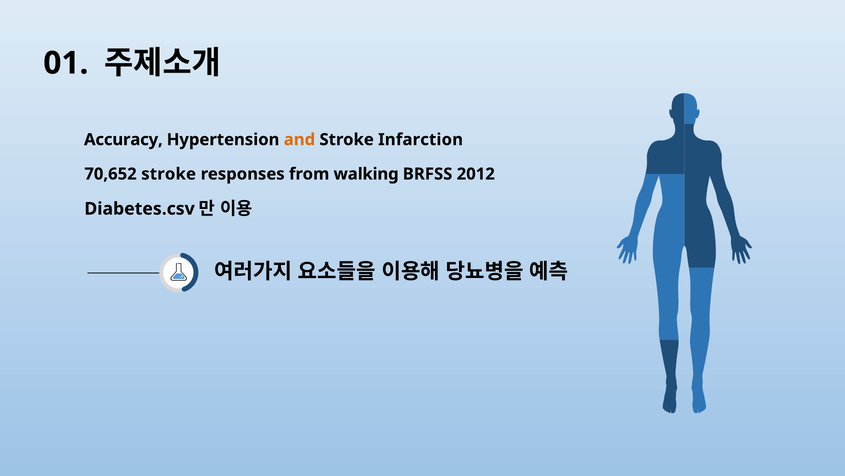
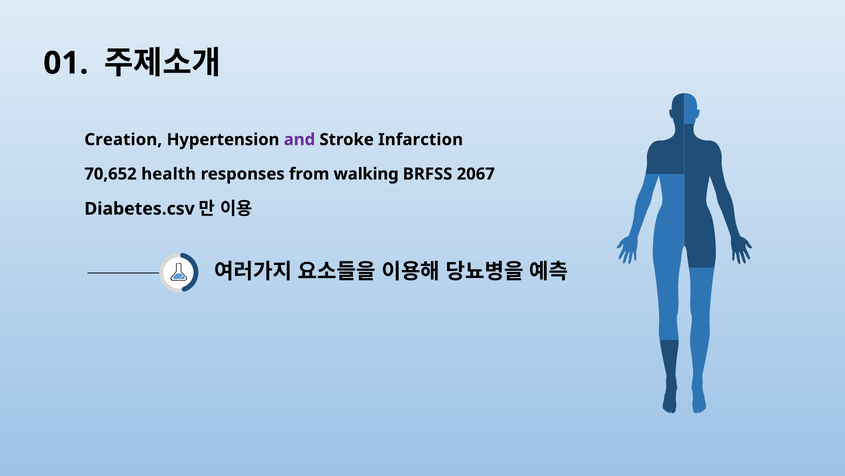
Accuracy: Accuracy -> Creation (123, 139)
and colour: orange -> purple (299, 139)
70,652 stroke: stroke -> health (169, 174)
2012: 2012 -> 2067 (476, 174)
